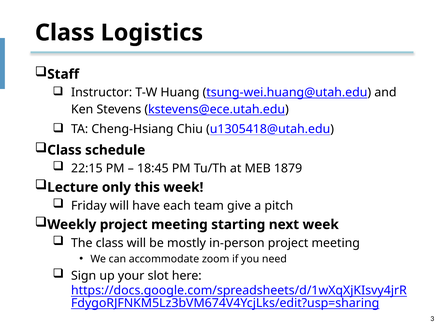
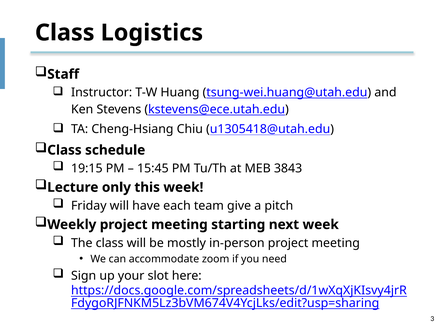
22:15: 22:15 -> 19:15 (87, 169)
18:45: 18:45 -> 15:45 (153, 169)
1879: 1879 -> 3843 (288, 169)
